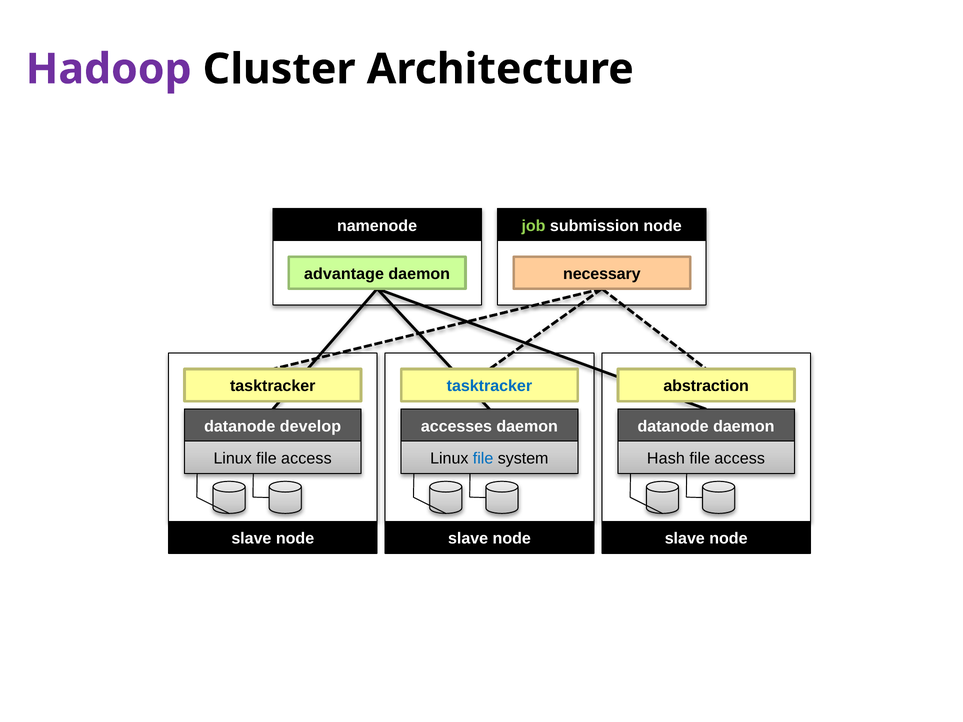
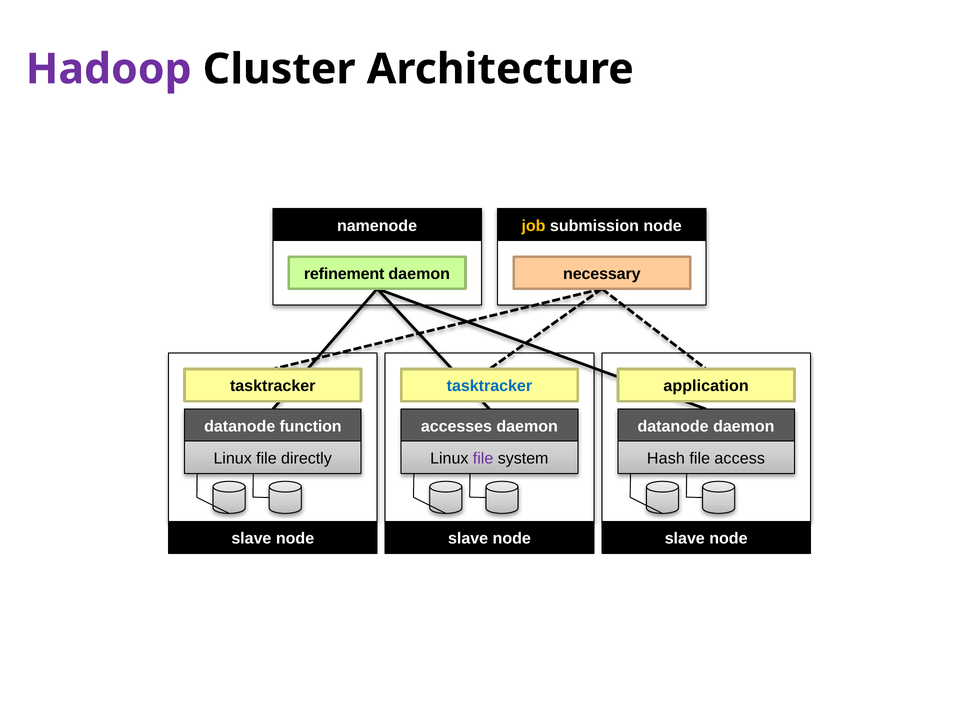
job colour: light green -> yellow (534, 226)
advantage: advantage -> refinement (344, 274)
abstraction: abstraction -> application (706, 386)
develop: develop -> function (311, 426)
Linux file access: access -> directly (306, 459)
file colour: blue -> purple (483, 459)
